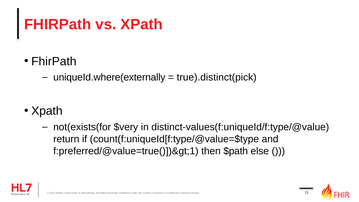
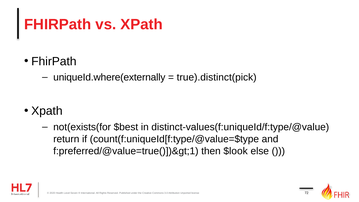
$very: $very -> $best (126, 127)
$path: $path -> $look (236, 151)
